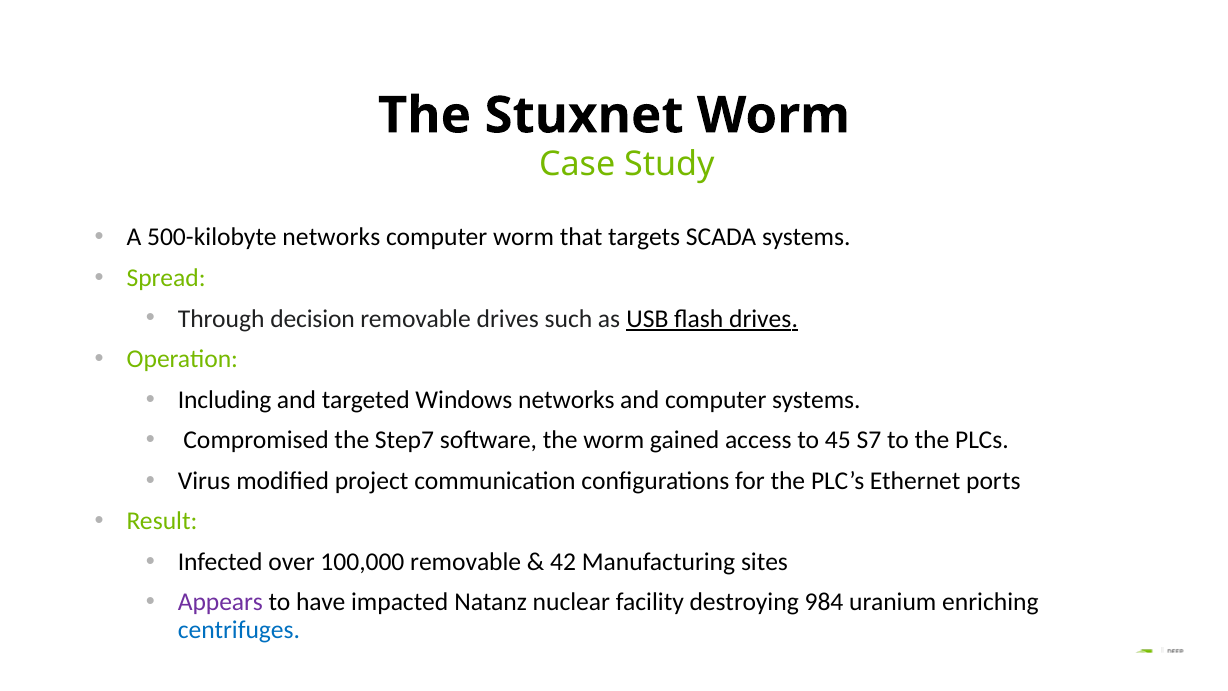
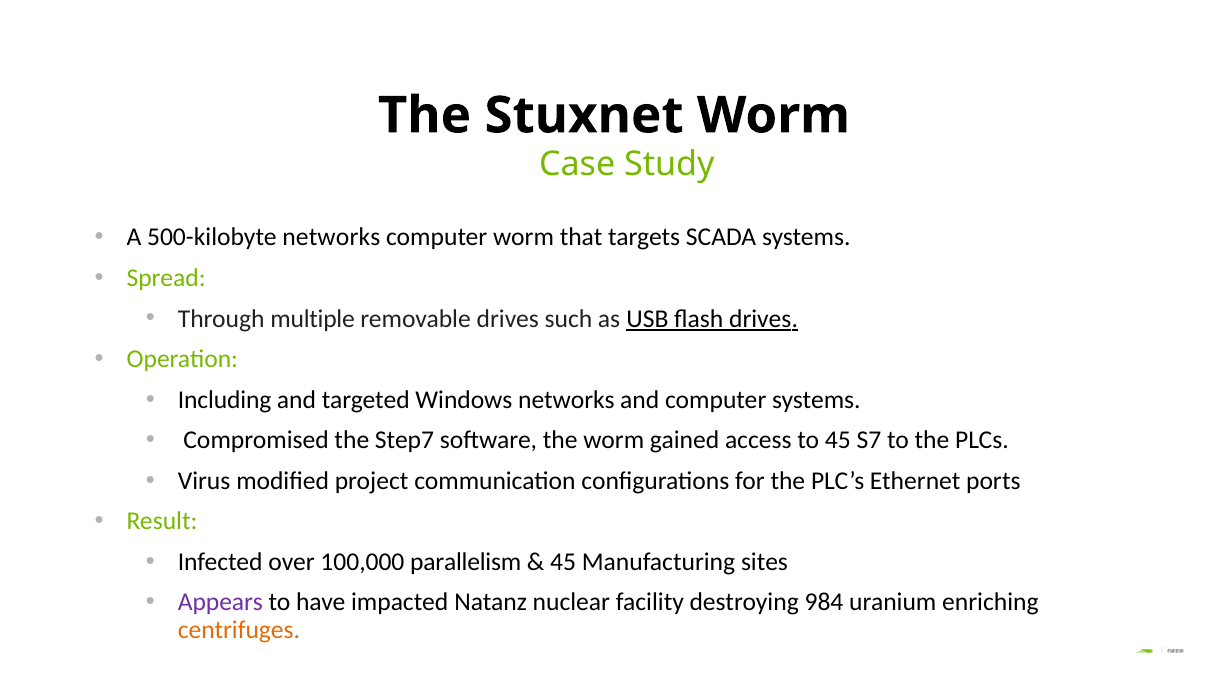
decision: decision -> multiple (313, 319)
100,000 removable: removable -> parallelism (466, 561)
42: 42 -> 45 (563, 561)
centrifuges colour: blue -> orange (239, 629)
